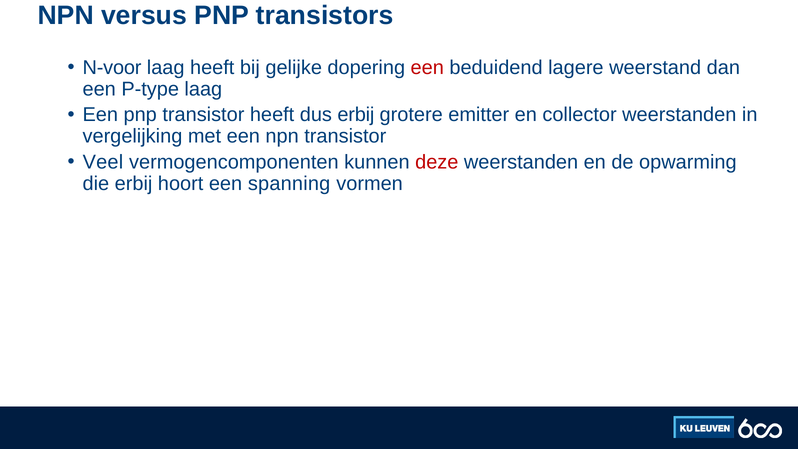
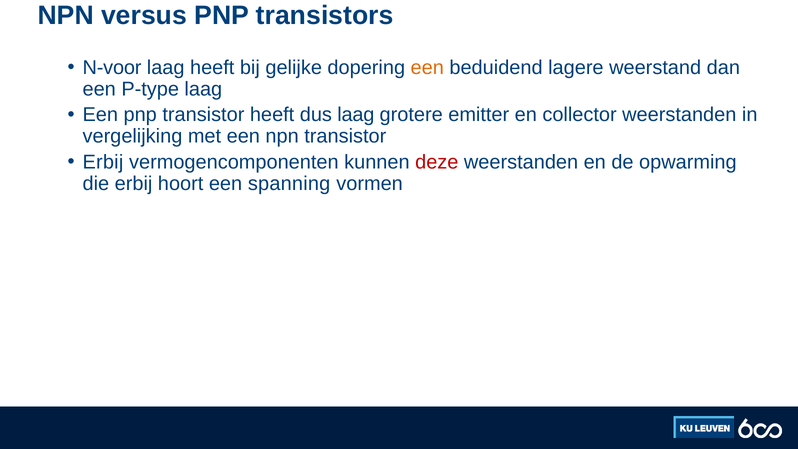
een colour: red -> orange (427, 68)
dus erbij: erbij -> laag (356, 115)
Veel: Veel -> Erbij (103, 162)
